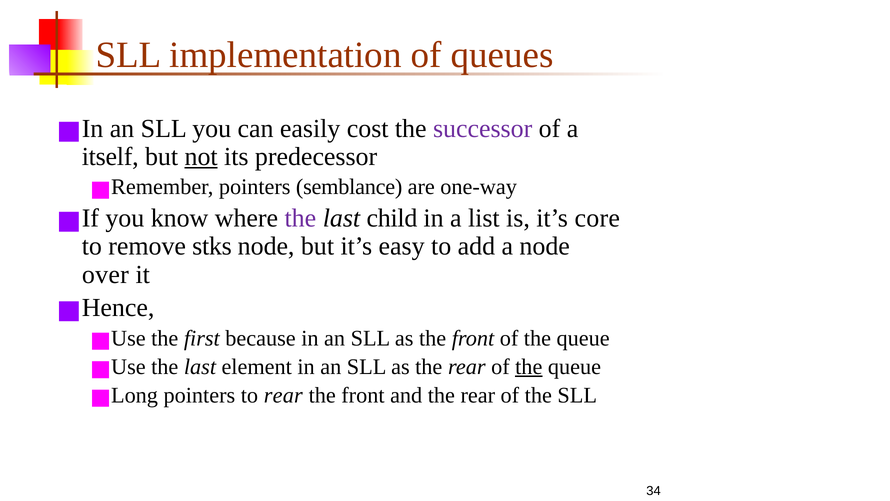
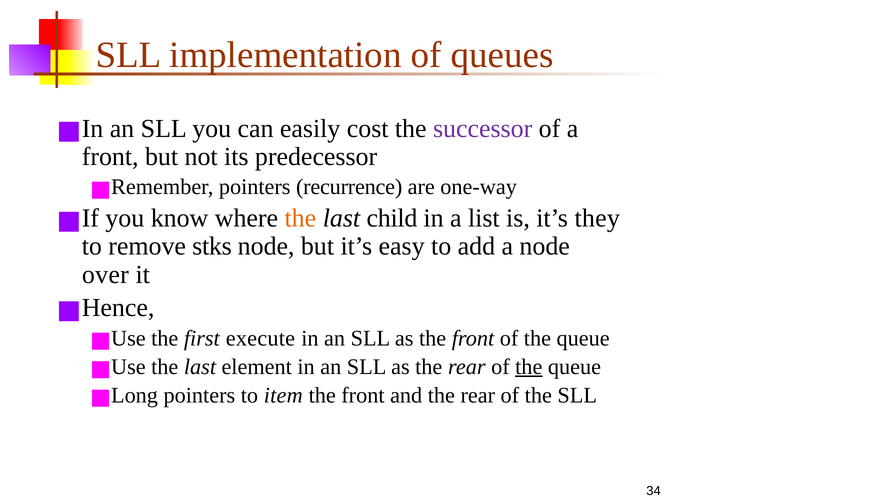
itself: itself -> front (110, 156)
not underline: present -> none (201, 156)
semblance: semblance -> recurrence (349, 187)
the colour: purple -> orange (300, 218)
core: core -> they (597, 218)
because: because -> execute (260, 338)
to rear: rear -> item (283, 395)
